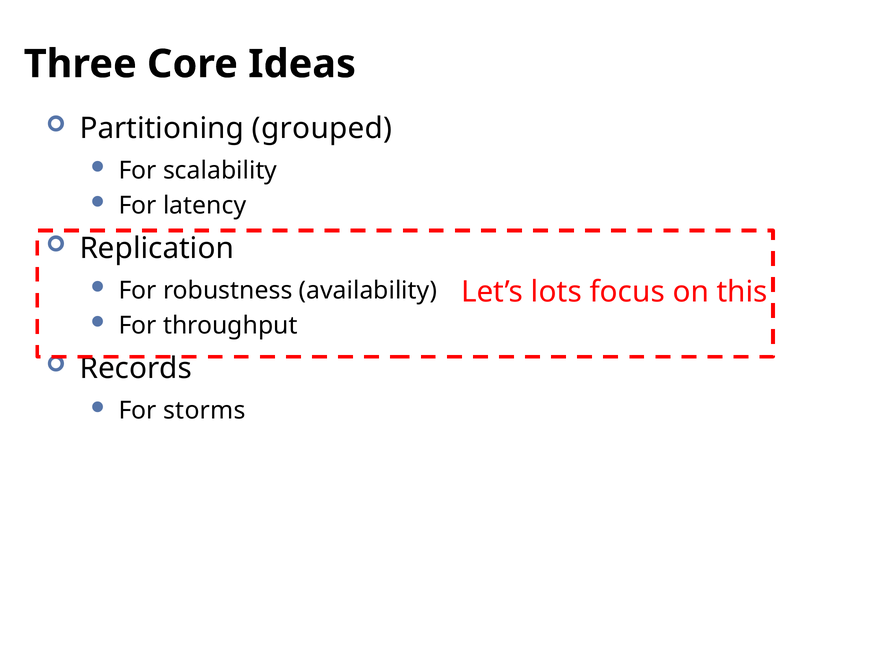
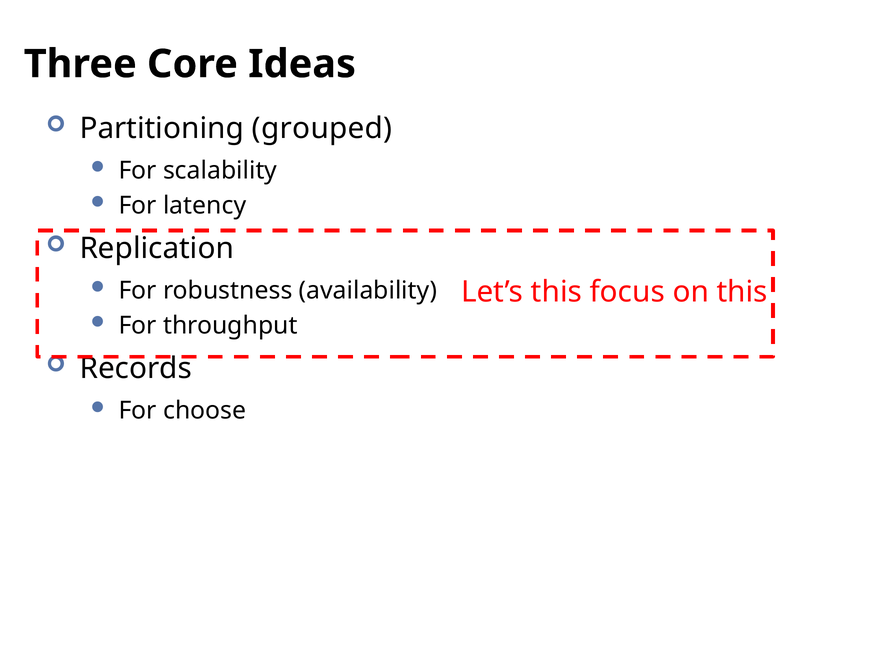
Let’s lots: lots -> this (556, 292)
storms: storms -> choose (205, 411)
